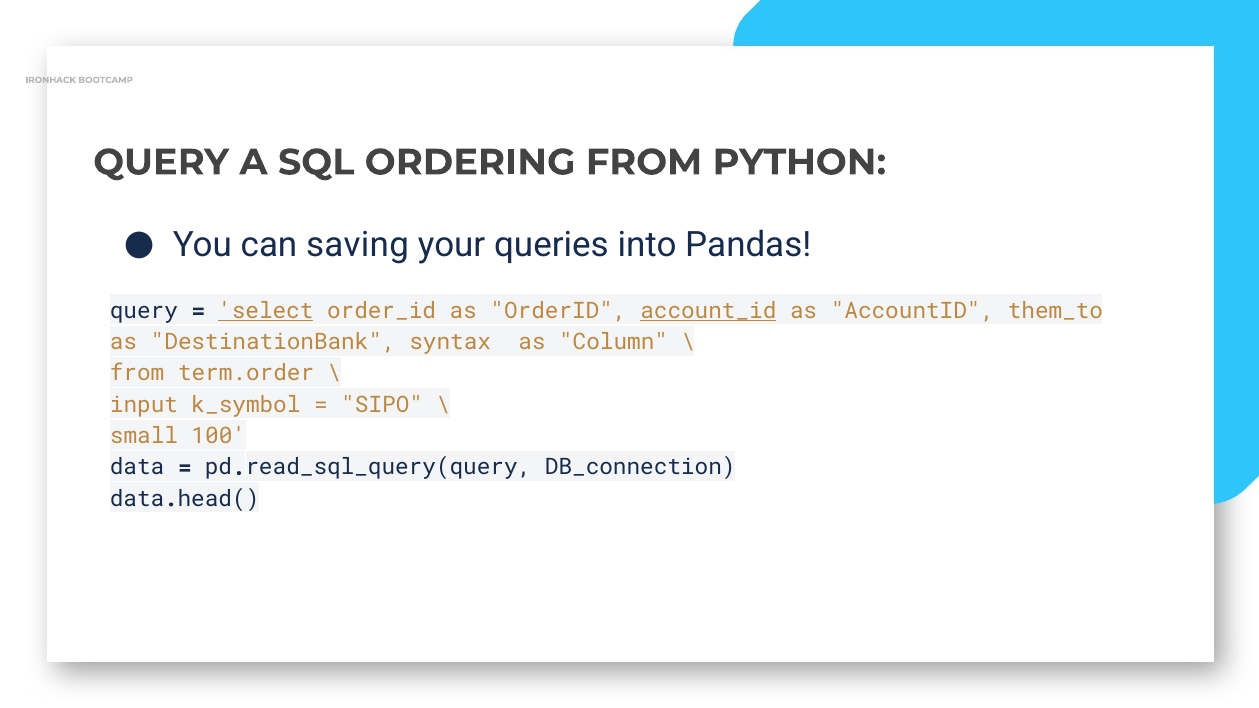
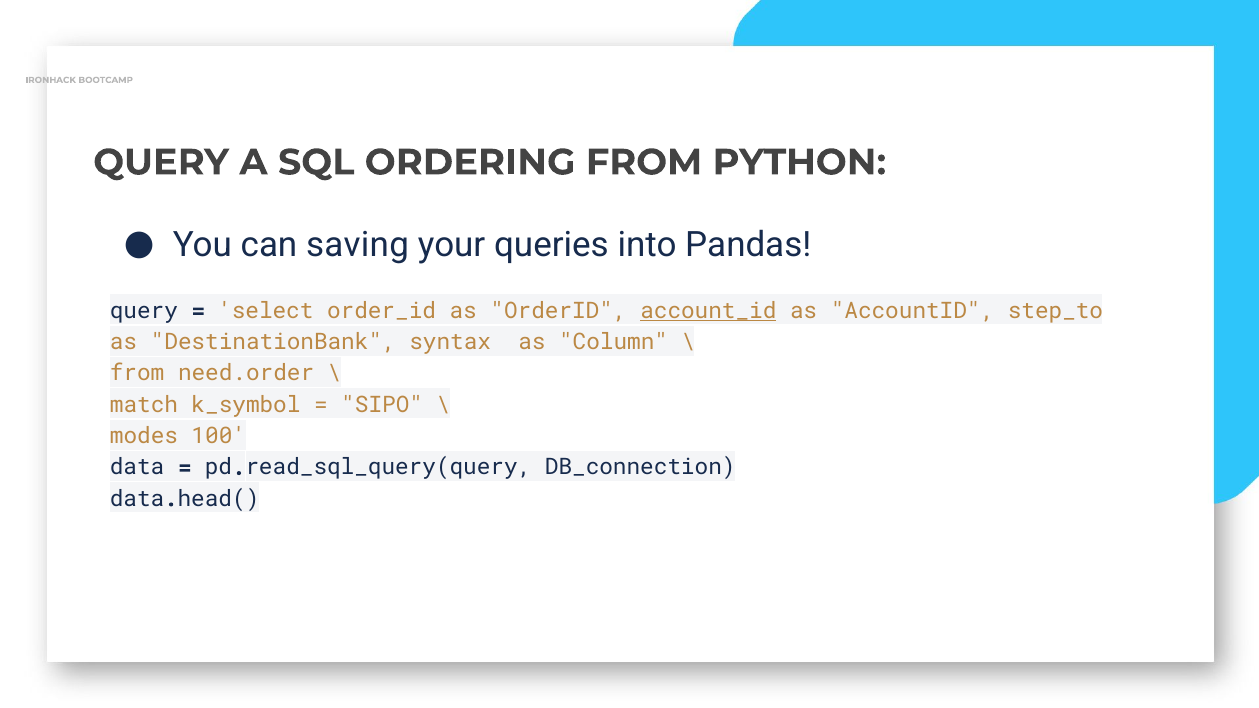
select underline: present -> none (266, 311)
them_to: them_to -> step_to (1056, 311)
term.order: term.order -> need.order (246, 373)
input: input -> match (144, 405)
small: small -> modes (144, 436)
